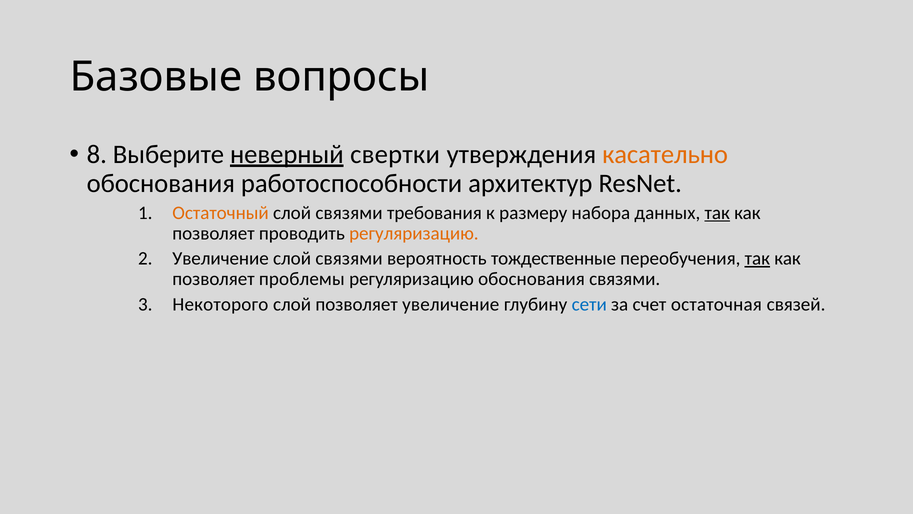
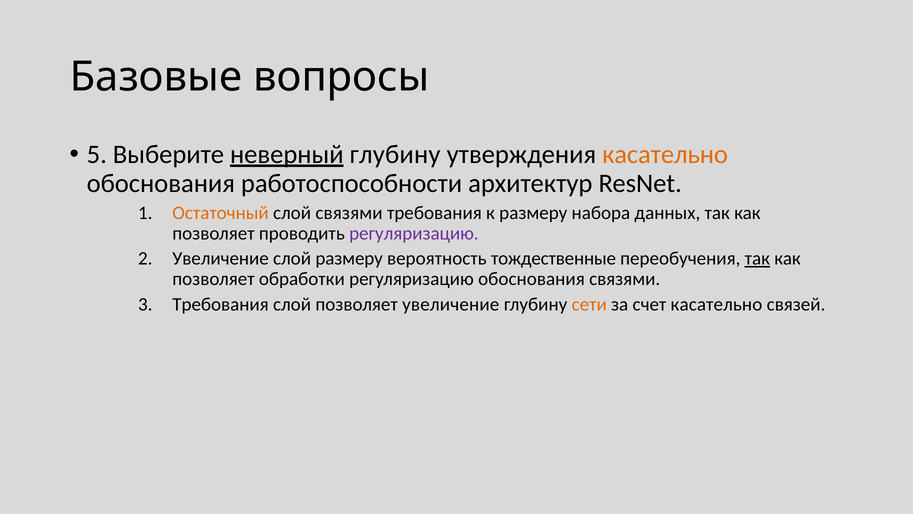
8: 8 -> 5 (97, 154)
неверный свертки: свертки -> глубину (395, 154)
так underline: present -> none (717, 213)
регуляризацию colour: orange -> purple (414, 233)
связями: связями -> размеру (349, 258)
проблемы: проблемы -> обработки (302, 279)
Некоторого: Некоторого -> Требования (221, 304)
сети colour: blue -> orange (589, 304)
счет остаточная: остаточная -> касательно (716, 304)
